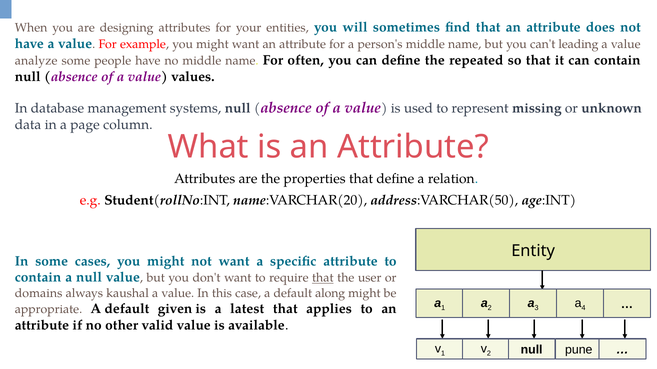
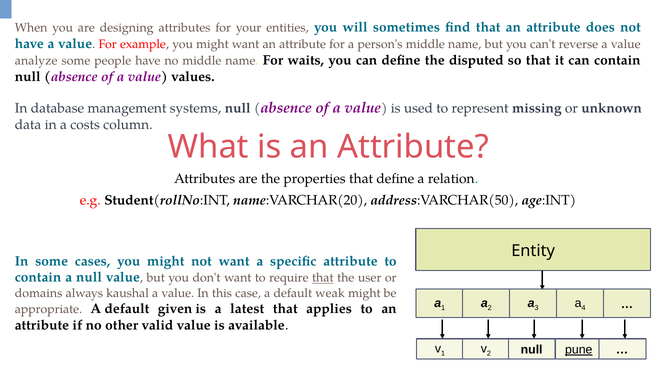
leading: leading -> reverse (578, 44)
often: often -> waits (306, 60)
repeated: repeated -> disputed (476, 60)
page: page -> costs (85, 125)
along: along -> weak (330, 293)
pune underline: none -> present (579, 350)
